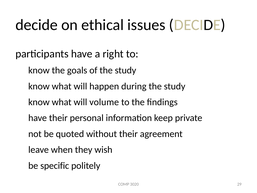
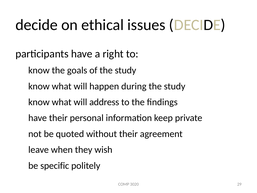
volume: volume -> address (104, 102)
